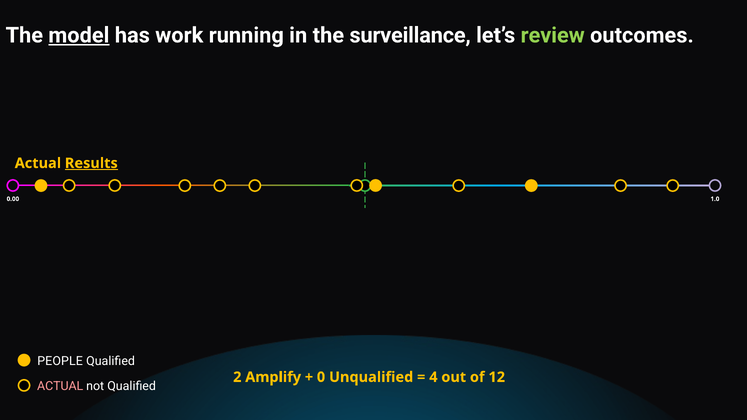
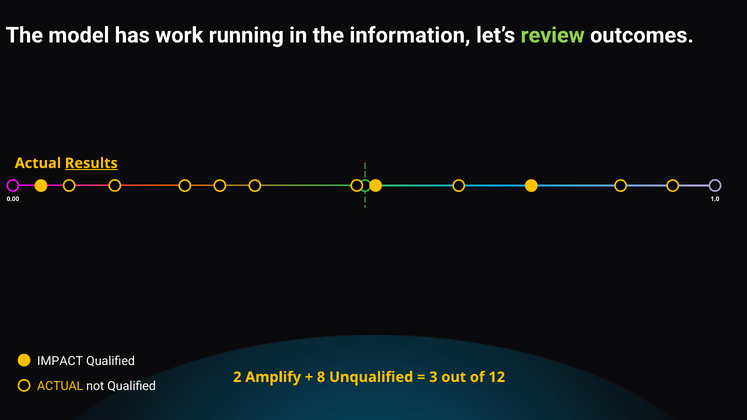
model underline: present -> none (79, 35)
surveillance: surveillance -> information (410, 35)
PEOPLE: PEOPLE -> IMPACT (60, 361)
0: 0 -> 8 (321, 377)
4: 4 -> 3 (433, 377)
ACTUAL colour: pink -> yellow (60, 386)
